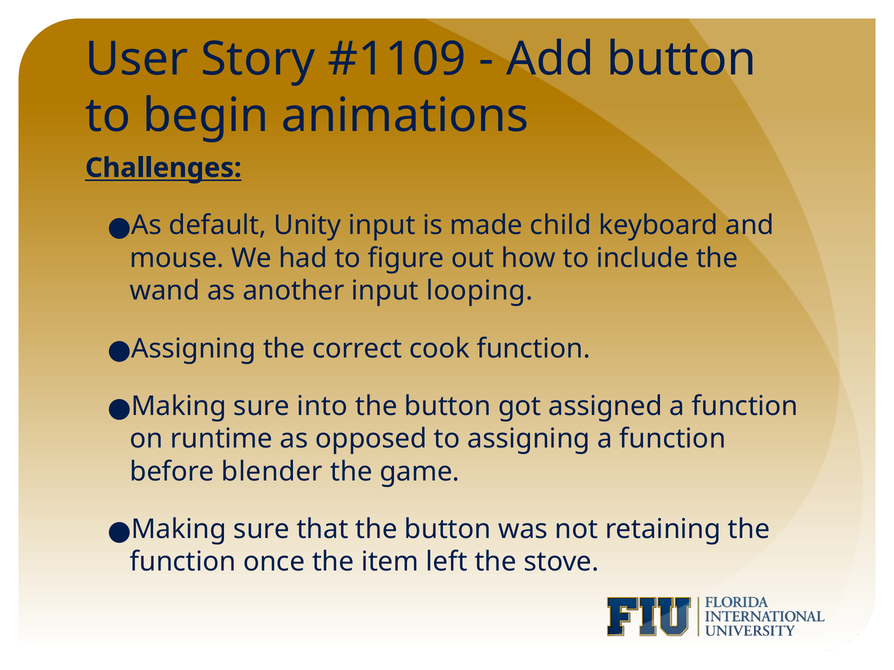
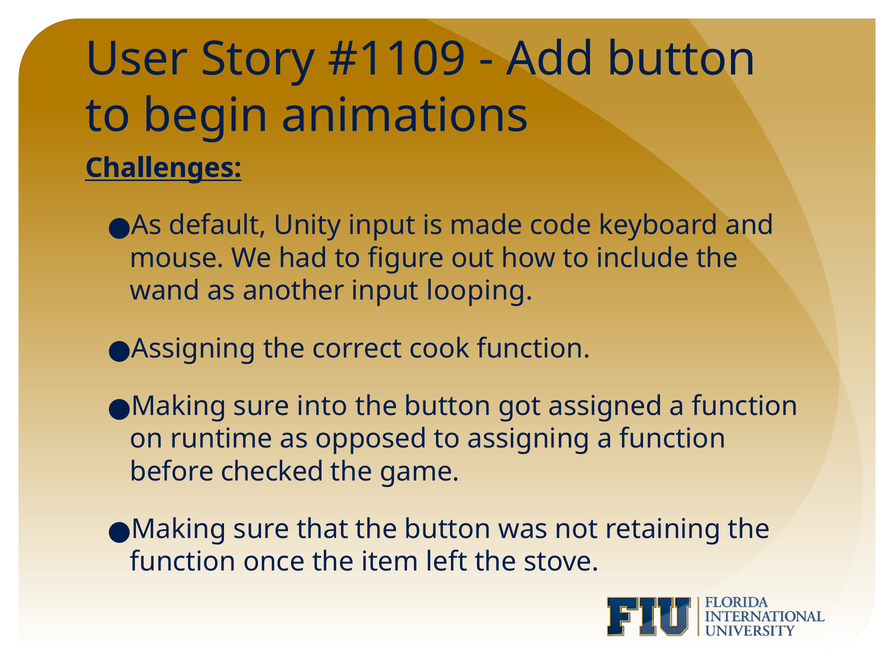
child: child -> code (561, 226)
blender: blender -> checked (272, 472)
